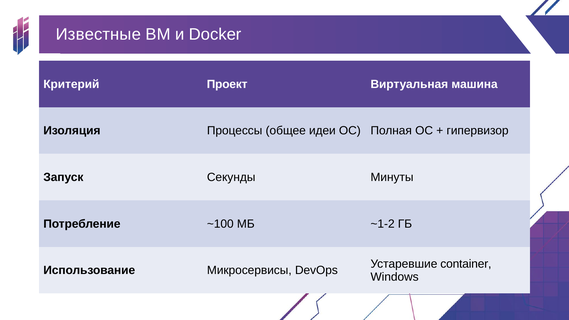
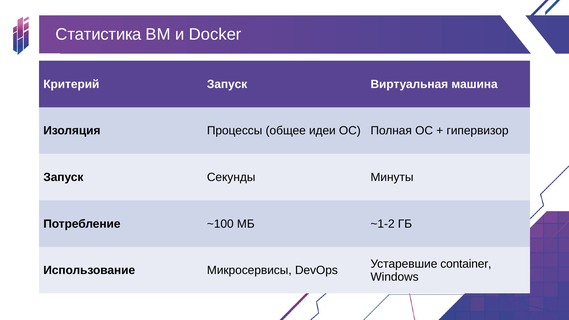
Известные: Известные -> Статистика (99, 34)
Критерий Проект: Проект -> Запуск (227, 84)
